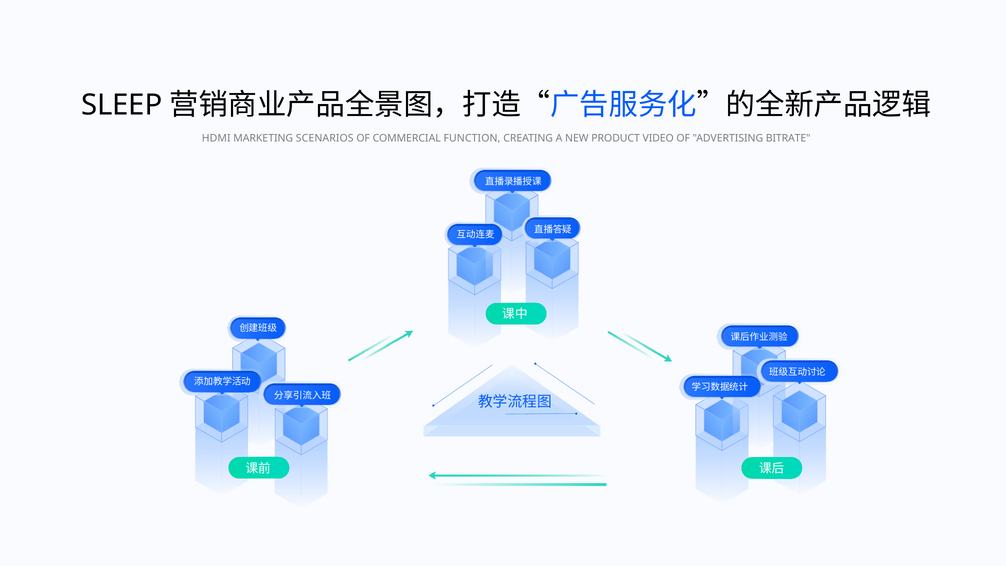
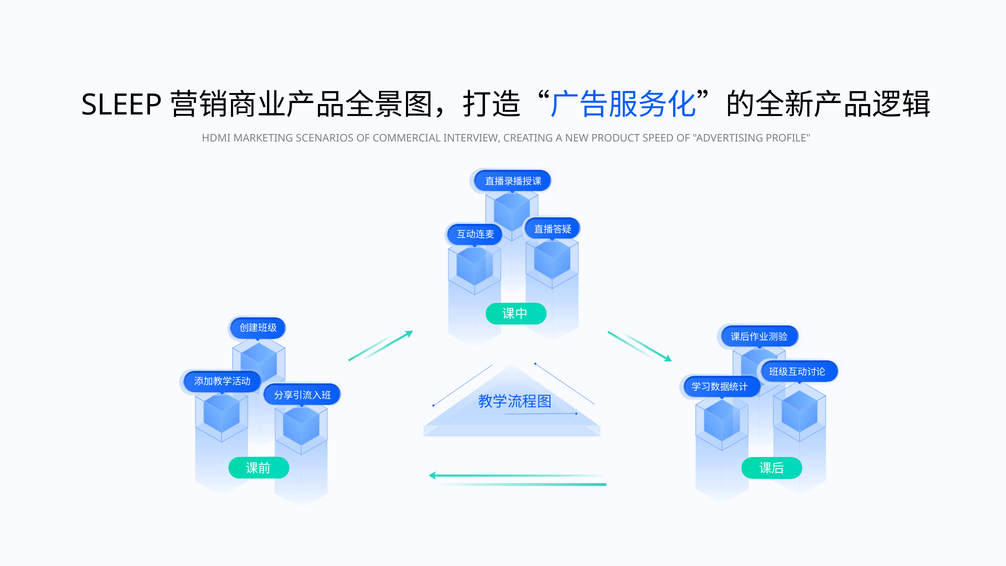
FUNCTION: FUNCTION -> INTERVIEW (472, 138)
VIDEO: VIDEO -> SPEED (658, 138)
BITRATE: BITRATE -> PROFILE (788, 138)
